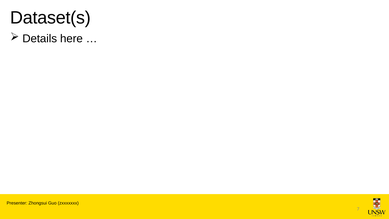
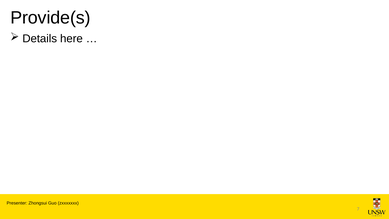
Dataset(s: Dataset(s -> Provide(s (50, 18)
